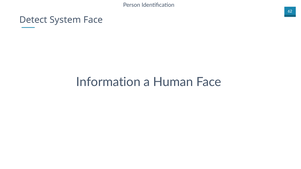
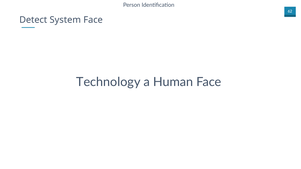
Information: Information -> Technology (108, 82)
